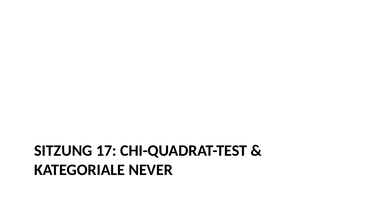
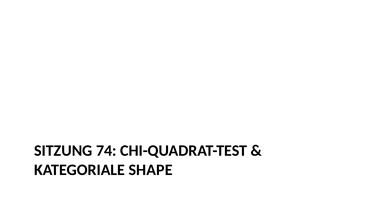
17: 17 -> 74 (106, 151)
NEVER: NEVER -> SHAPE (151, 170)
